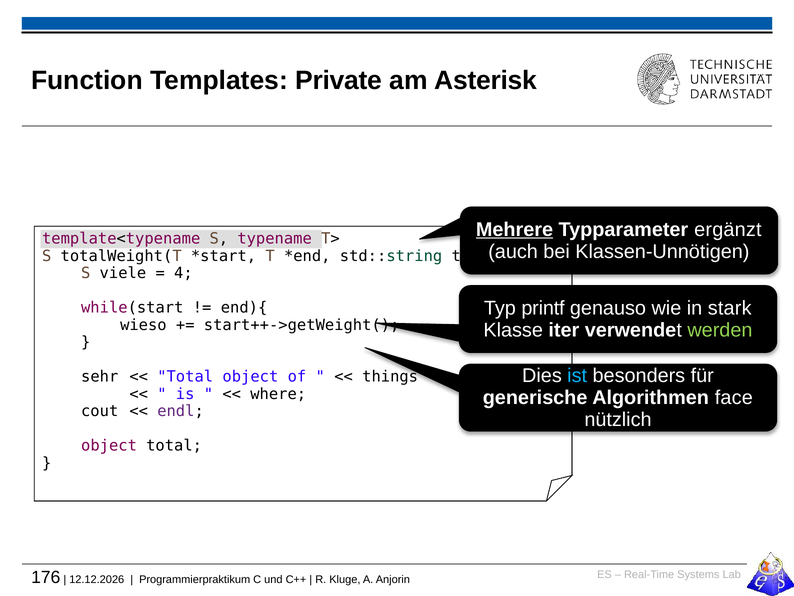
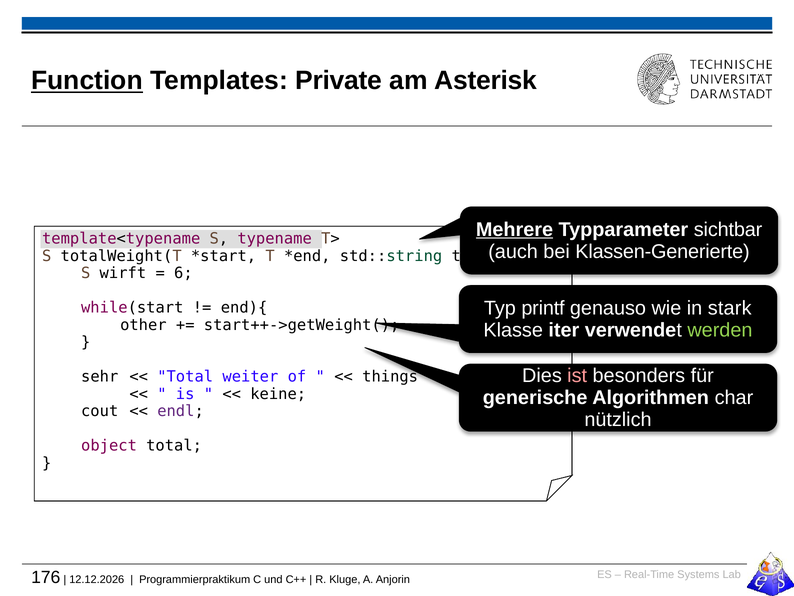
Function underline: none -> present (87, 81)
ergänzt: ergänzt -> sichtbar (728, 229)
Klassen-Unnötigen: Klassen-Unnötigen -> Klassen-Generierte (663, 251)
viele: viele -> wirft (123, 273)
4: 4 -> 6 (183, 273)
wieso: wieso -> other (143, 325)
ist colour: light blue -> pink (577, 375)
Total object: object -> weiter (250, 376)
where: where -> keine (278, 394)
face: face -> char (734, 397)
